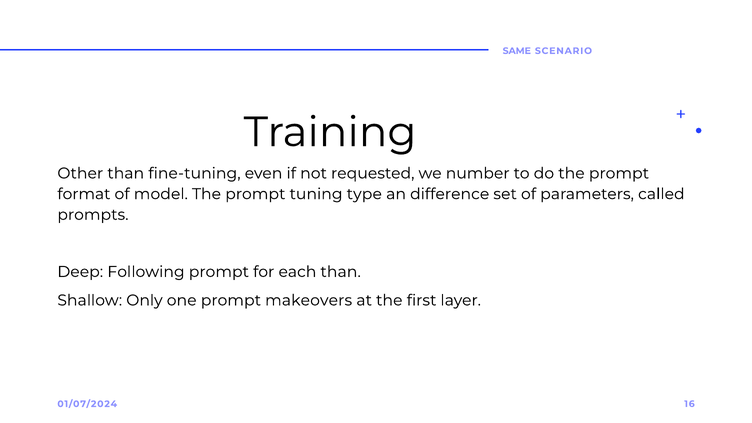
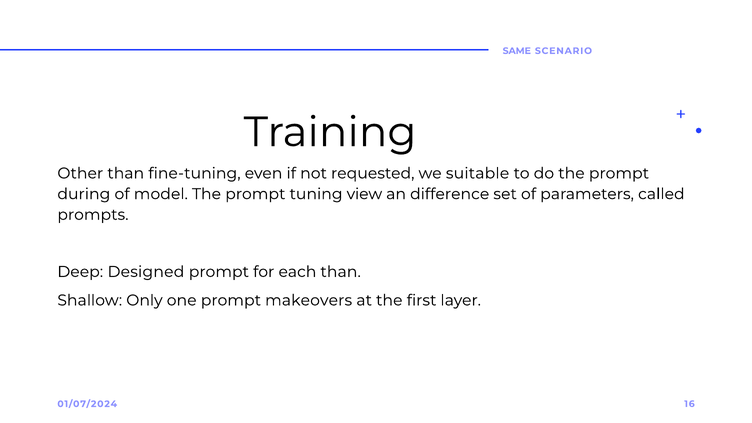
number: number -> suitable (478, 173)
format: format -> during (84, 194)
type: type -> view (364, 194)
Following: Following -> Designed (146, 272)
